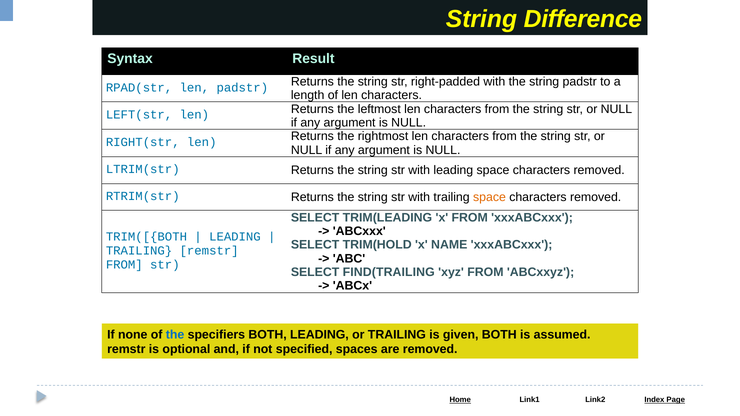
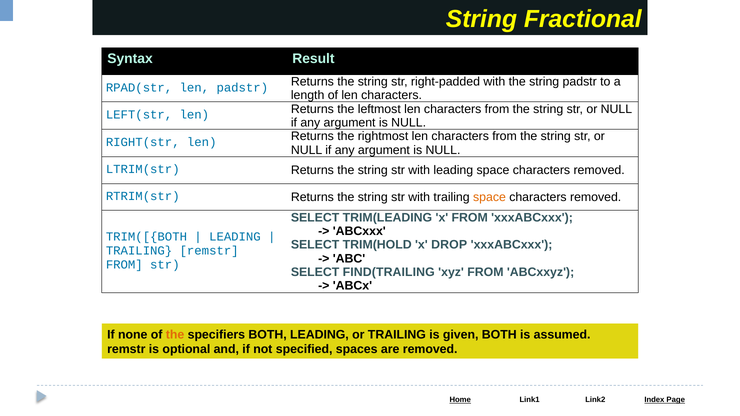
Difference: Difference -> Fractional (583, 19)
NAME: NAME -> DROP (449, 245)
the colour: blue -> orange (175, 335)
